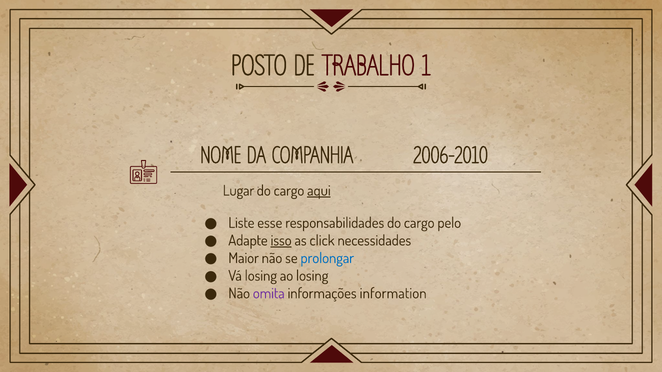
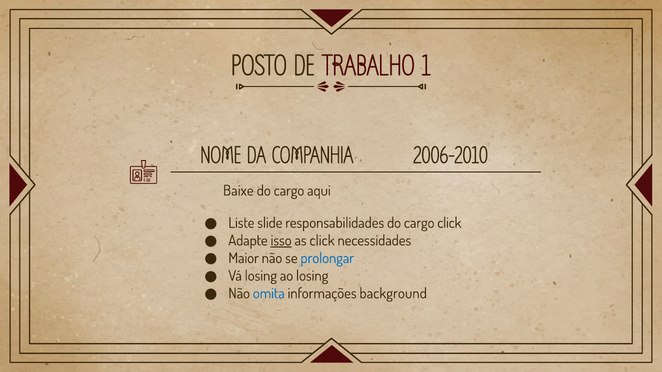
Lugar: Lugar -> Baixe (238, 191)
aqui underline: present -> none (319, 191)
esse: esse -> slide (270, 223)
cargo pelo: pelo -> click (449, 223)
omita colour: purple -> blue (269, 294)
information: information -> background (393, 294)
